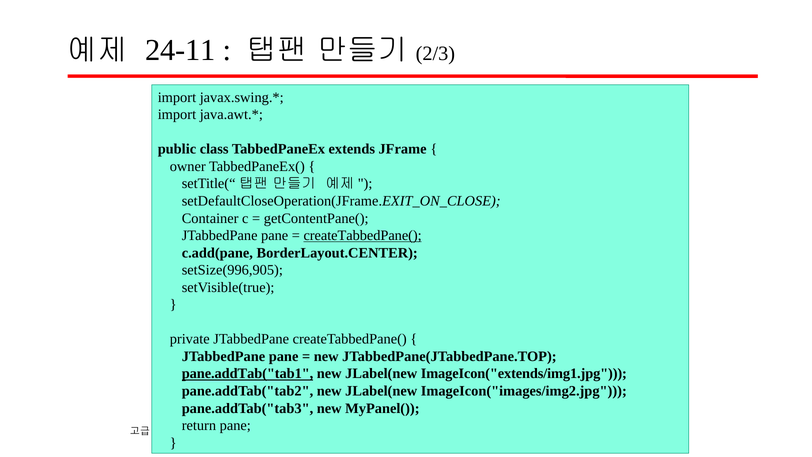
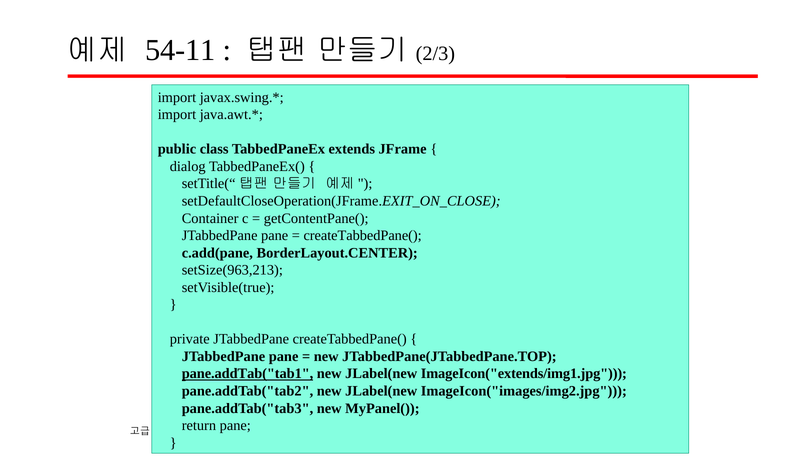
24-11: 24-11 -> 54-11 (180, 50)
owner: owner -> dialog (188, 166)
createTabbedPane( underline: present -> none (363, 235)
setSize(996,905: setSize(996,905 -> setSize(963,213 (232, 270)
